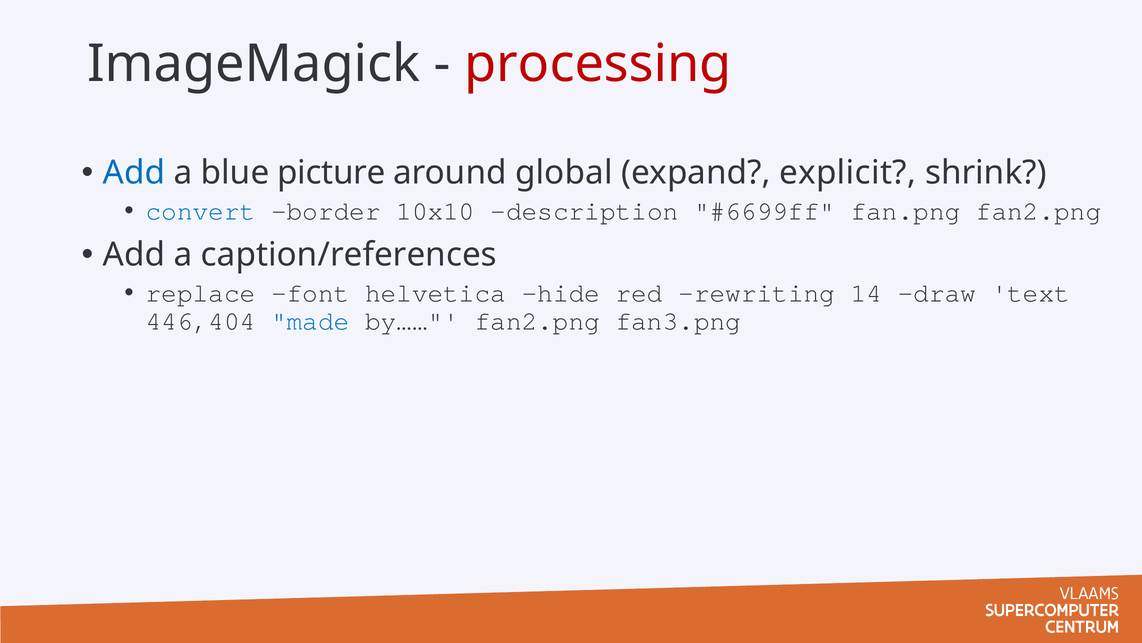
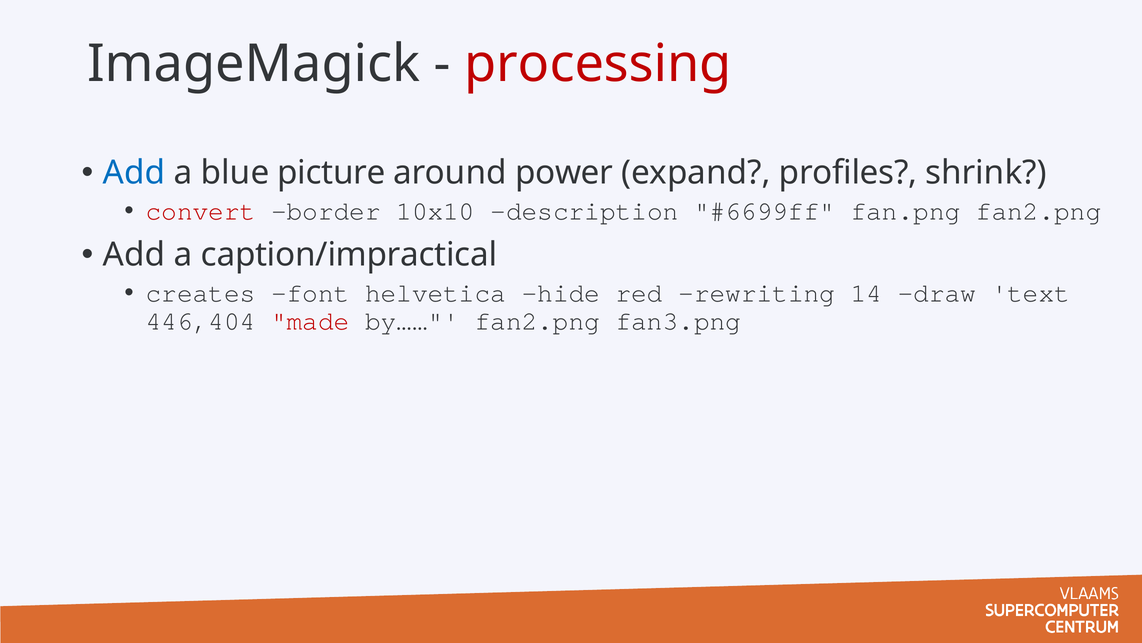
global: global -> power (564, 173)
explicit: explicit -> profiles (848, 173)
convert colour: blue -> red (201, 211)
caption/references: caption/references -> caption/impractical (349, 255)
replace: replace -> creates (201, 293)
made colour: blue -> red (310, 321)
